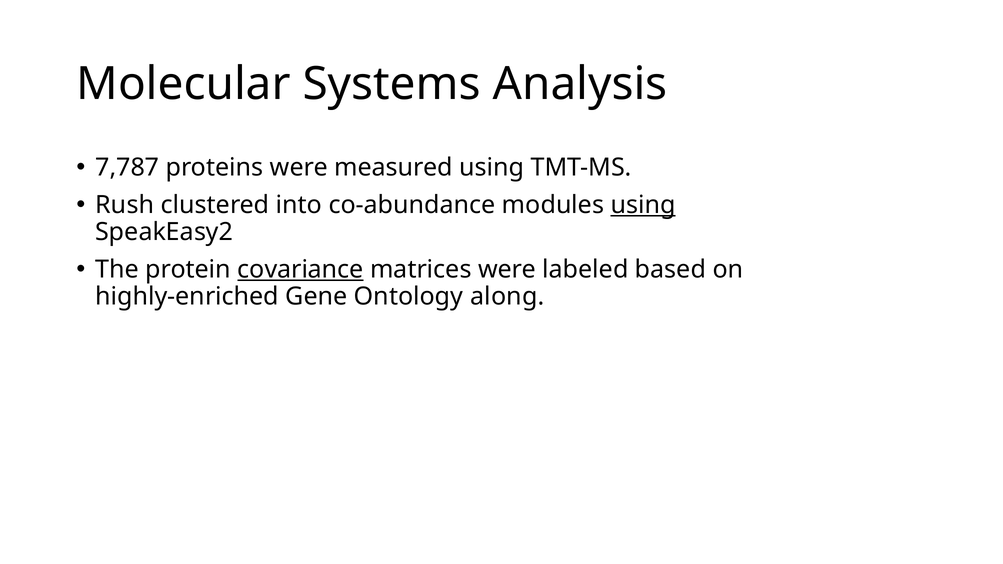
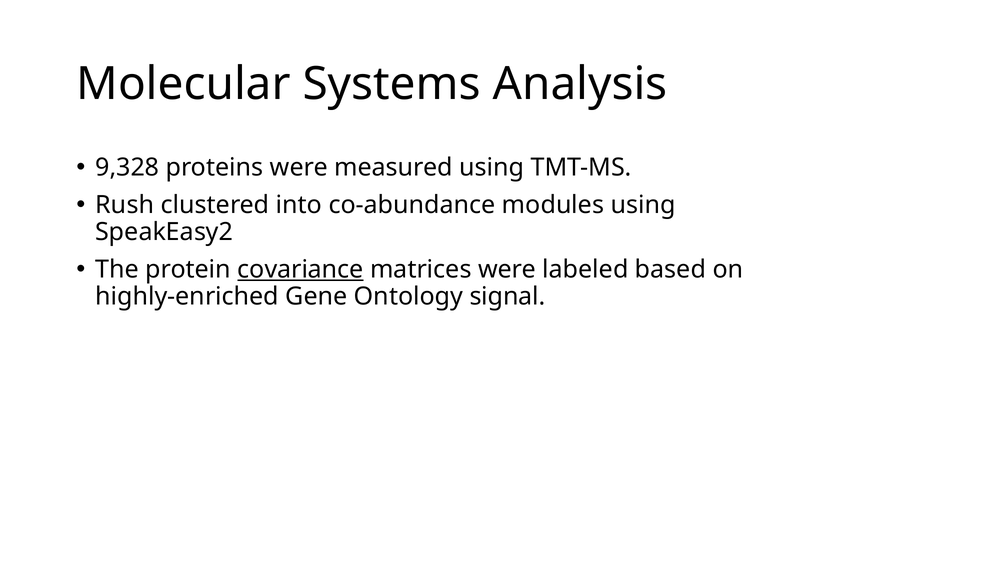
7,787: 7,787 -> 9,328 (127, 167)
using underline: present -> none (643, 205)
along: along -> signal (508, 297)
